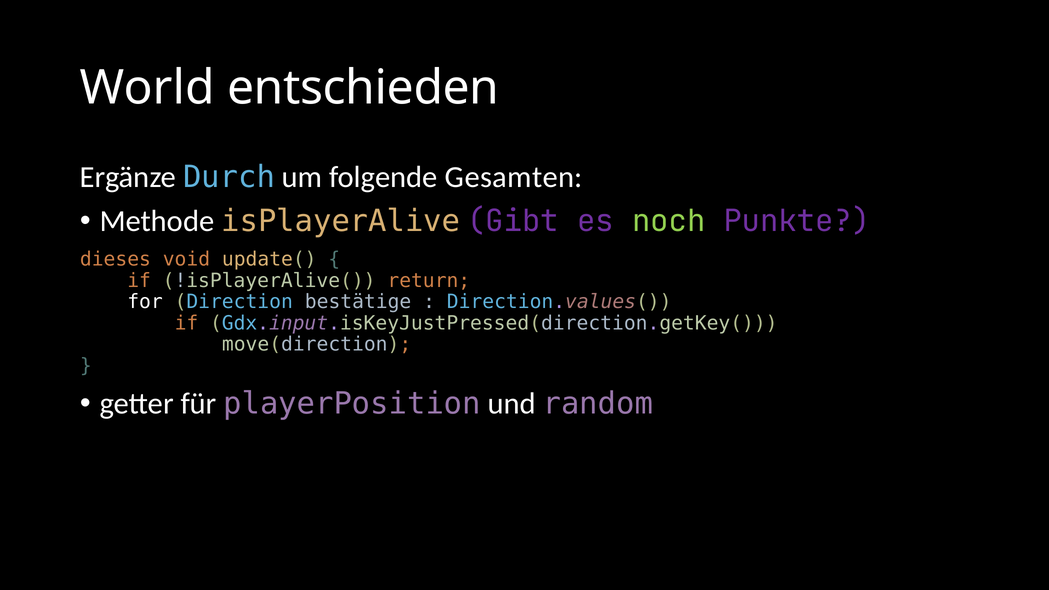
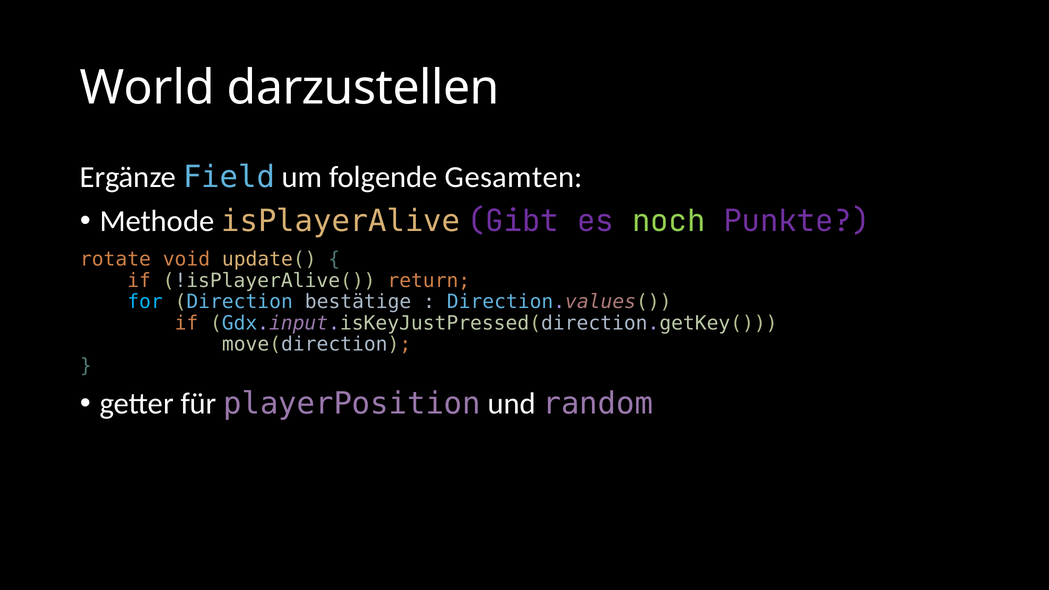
entschieden: entschieden -> darzustellen (363, 88)
Durch: Durch -> Field (229, 177)
dieses: dieses -> rotate (115, 259)
for colour: white -> light blue (145, 302)
